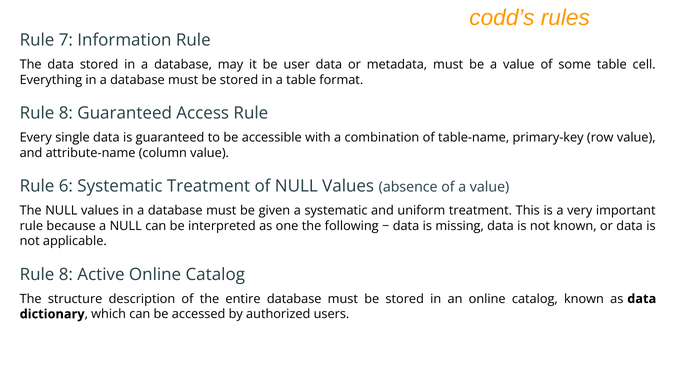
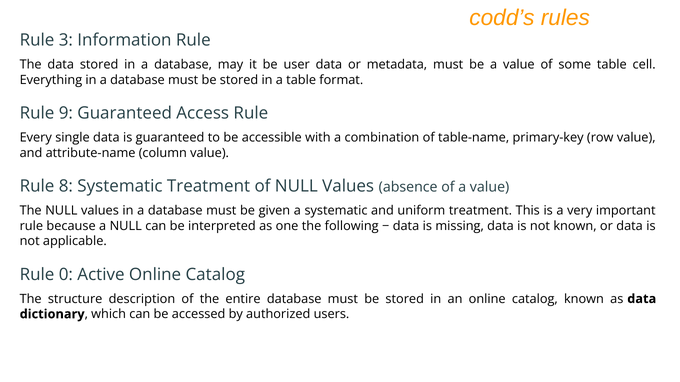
7: 7 -> 3 (66, 40)
8: 8 -> 9 (66, 113)
6: 6 -> 8 (66, 186)
8: 8 -> 0 (66, 275)
